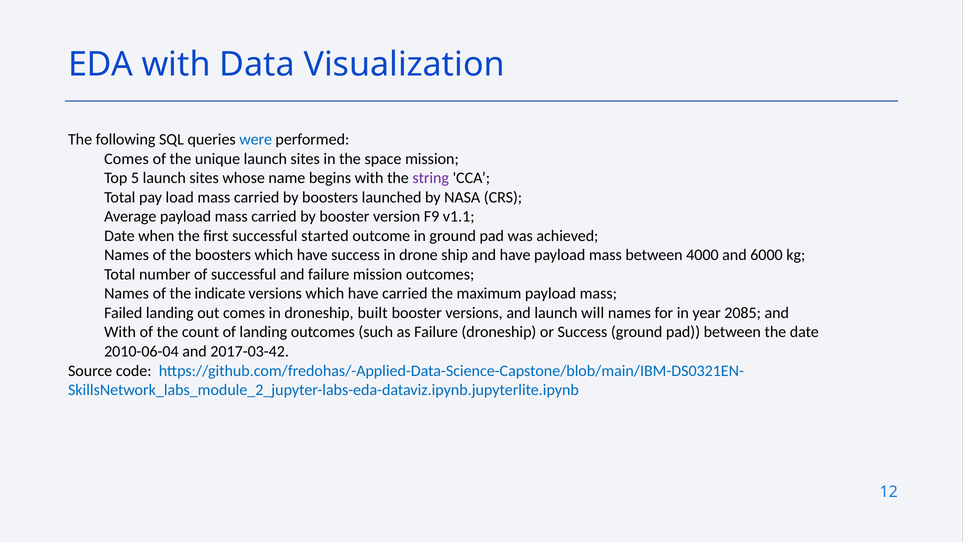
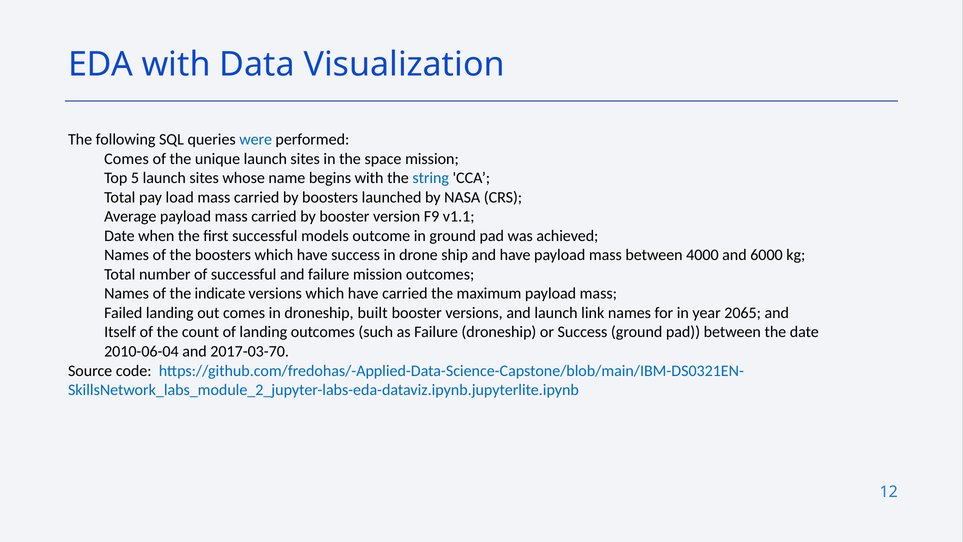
string colour: purple -> blue (431, 178)
started: started -> models (325, 236)
will: will -> link (593, 313)
2085: 2085 -> 2065 (743, 313)
With: With -> Itself (120, 332)
2017-03-42: 2017-03-42 -> 2017-03-70 (250, 351)
